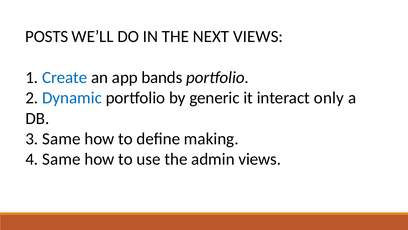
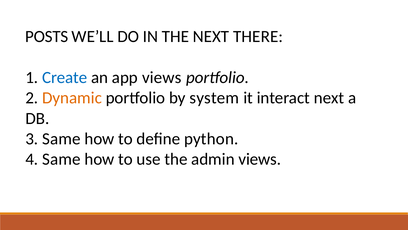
NEXT VIEWS: VIEWS -> THERE (258, 37)
app bands: bands -> views (162, 77)
Dynamic colour: blue -> orange (72, 98)
generic: generic -> system (214, 98)
interact only: only -> next (329, 98)
making: making -> python (211, 139)
